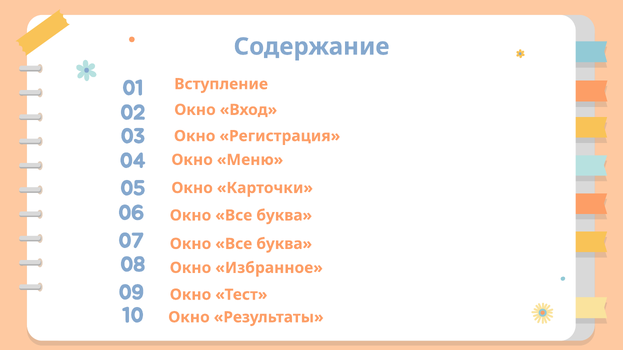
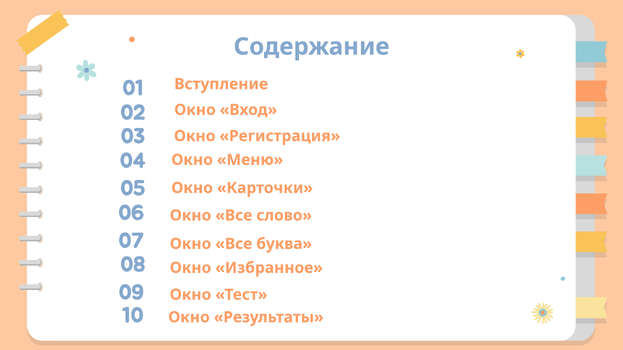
06 Окно Все буква: буква -> слово (284, 216)
